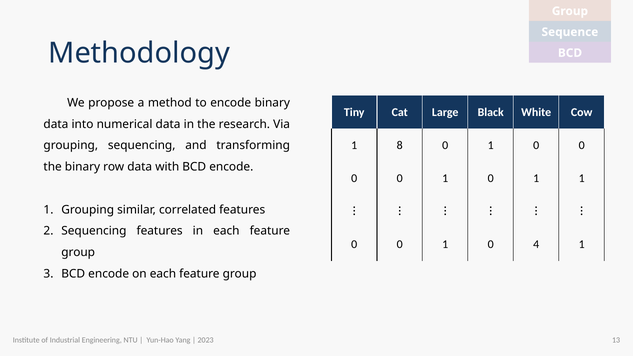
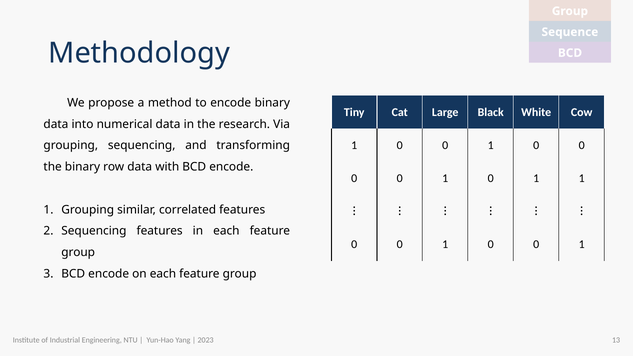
8: 8 -> 0 (400, 145)
4: 4 -> 0 (536, 244)
